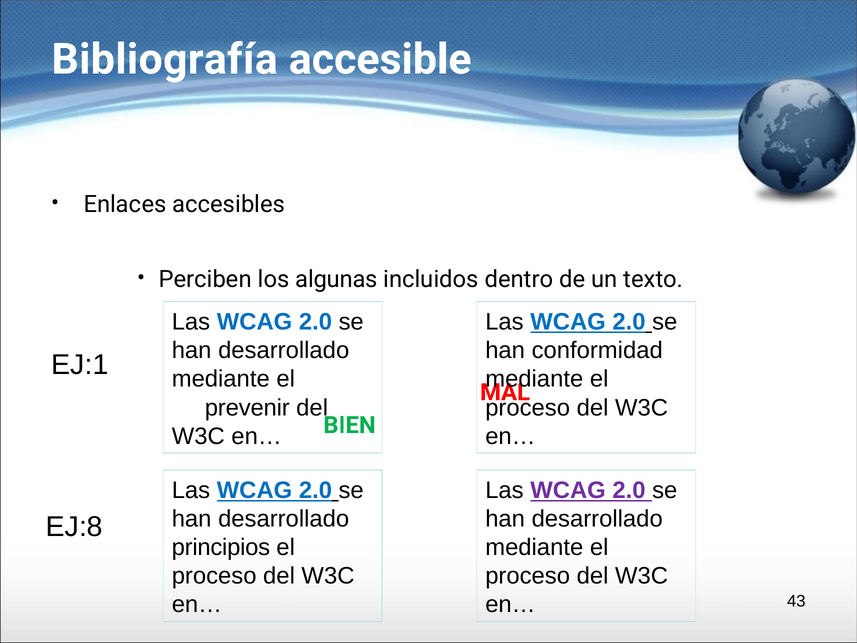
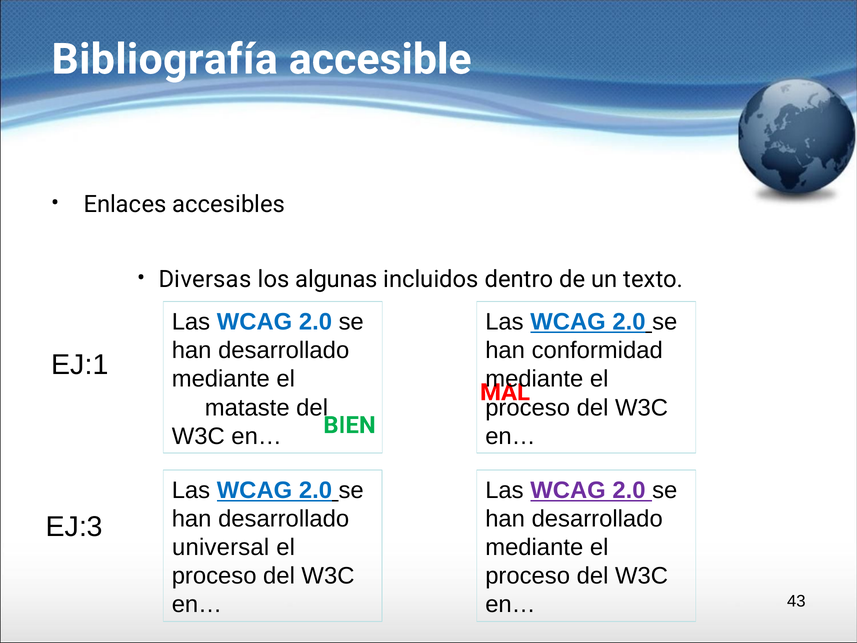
Perciben: Perciben -> Diversas (205, 279)
prevenir: prevenir -> mataste (247, 407)
EJ:8: EJ:8 -> EJ:3 (74, 527)
principios: principios -> universal (221, 547)
